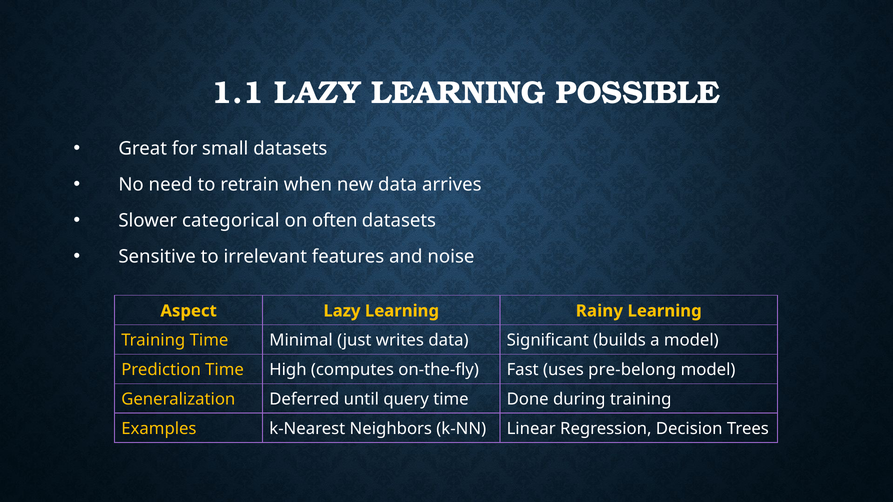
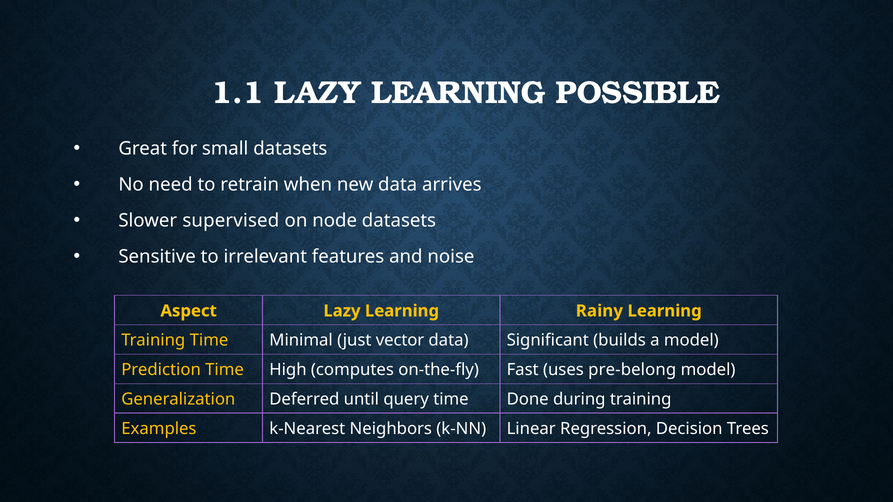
categorical: categorical -> supervised (231, 221)
often: often -> node (335, 221)
writes: writes -> vector (400, 341)
